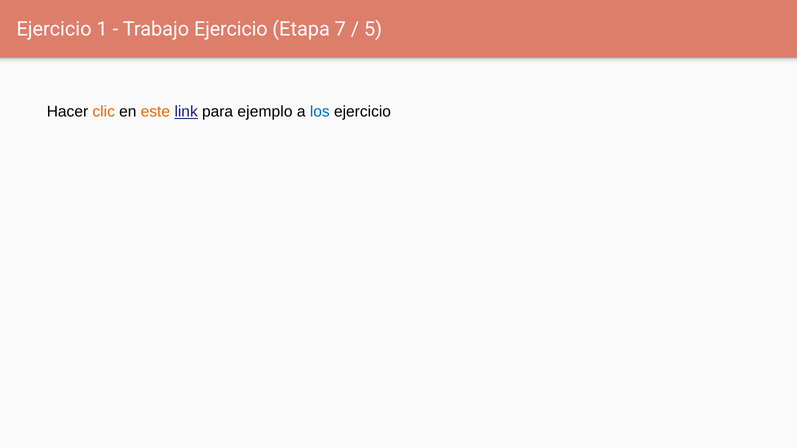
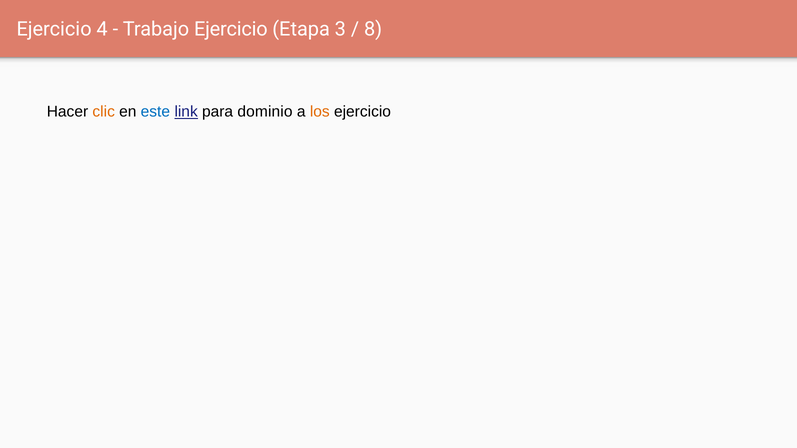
1: 1 -> 4 (102, 29)
7: 7 -> 3 (340, 29)
5: 5 -> 8 (373, 29)
este colour: orange -> blue (155, 112)
ejemplo: ejemplo -> dominio (265, 112)
los colour: blue -> orange (320, 112)
